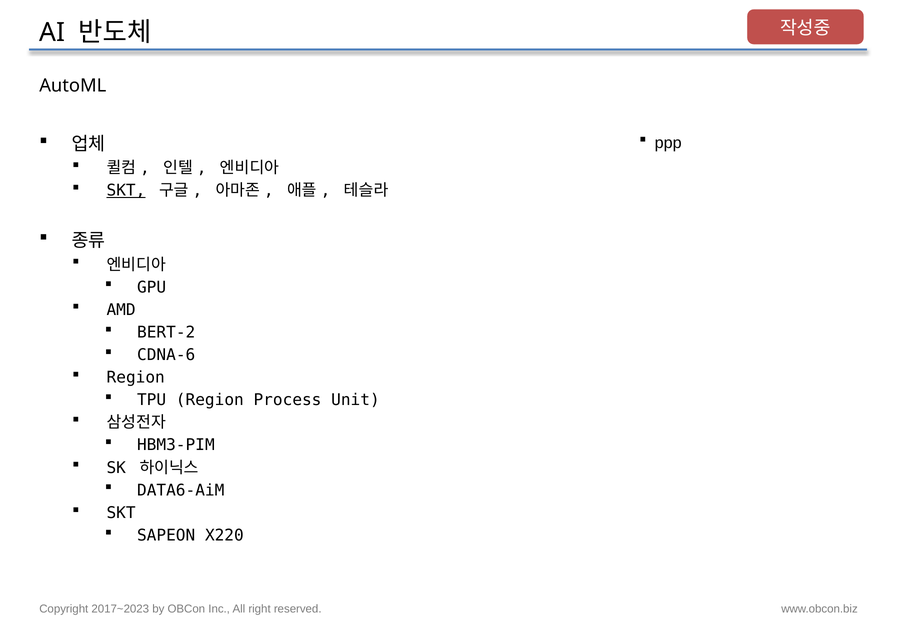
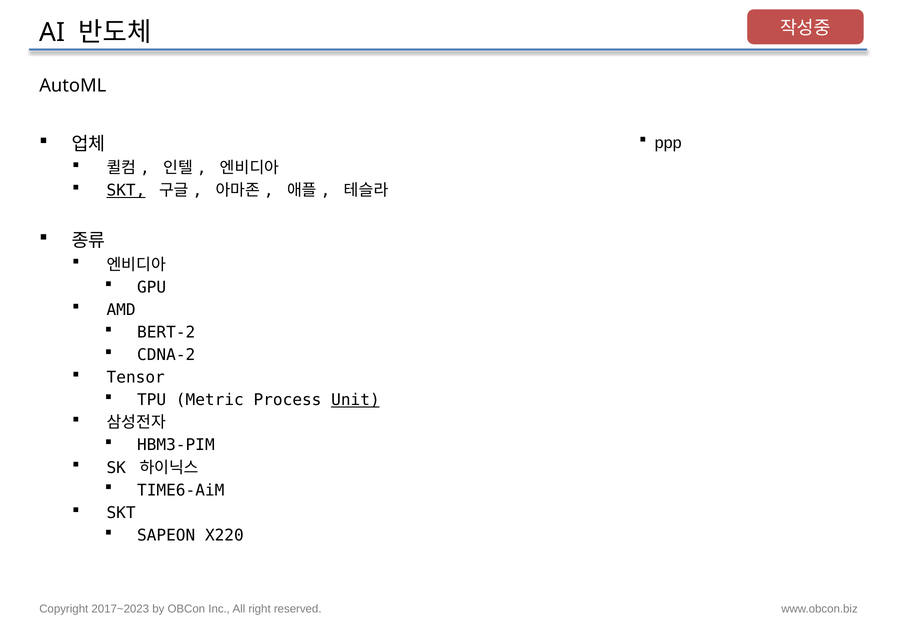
CDNA-6: CDNA-6 -> CDNA-2 (166, 355)
Region: Region -> Tensor (136, 377)
TPU Region: Region -> Metric (210, 400)
Unit underline: none -> present (355, 400)
DATA6-AiM: DATA6-AiM -> TIME6-AiM (181, 490)
